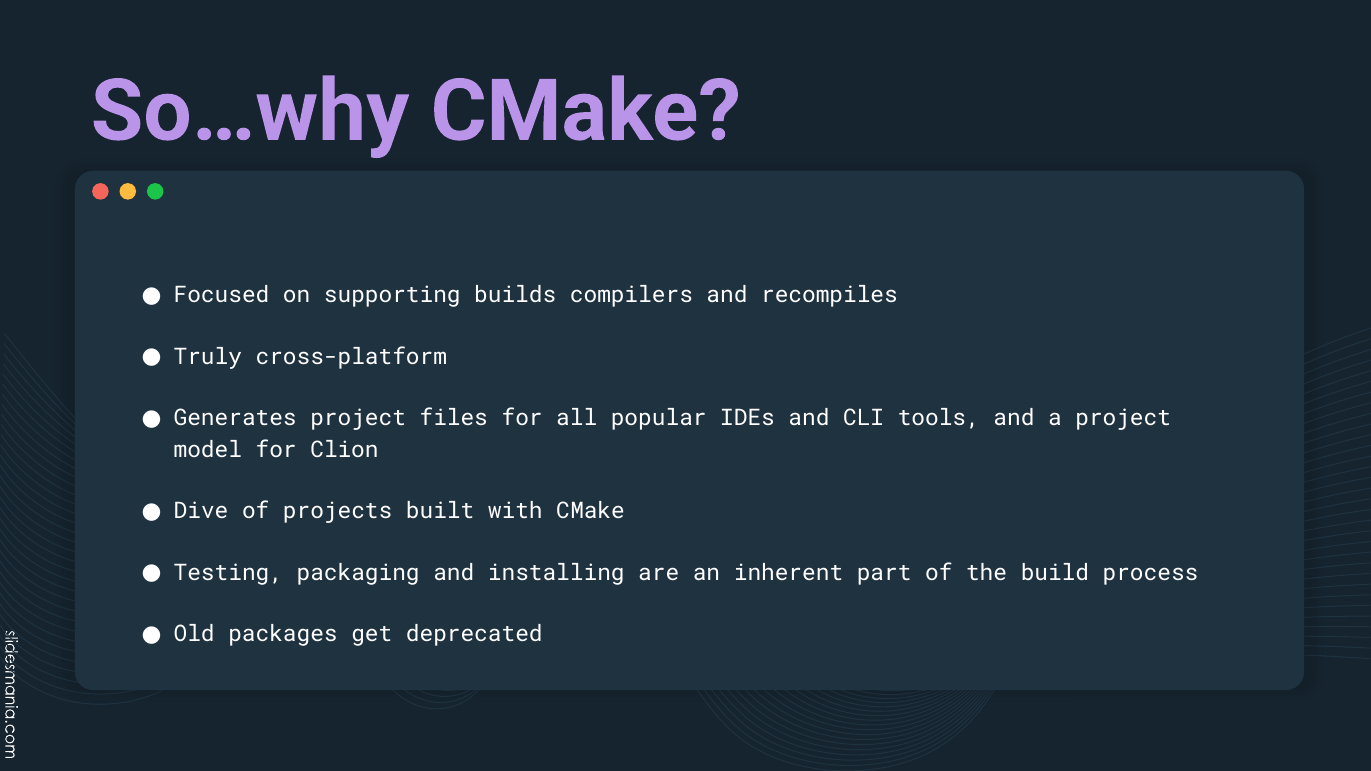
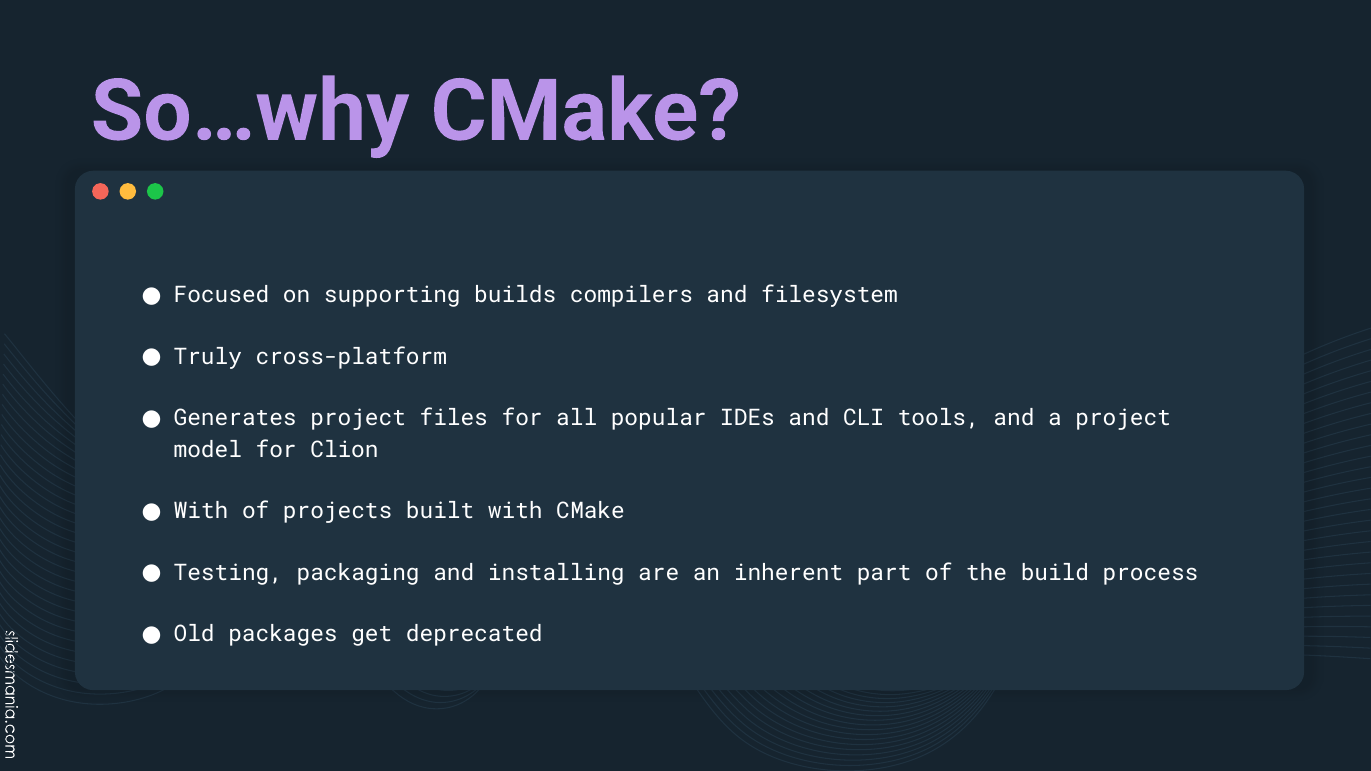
recompiles: recompiles -> filesystem (829, 295)
Dive: Dive -> With (201, 511)
